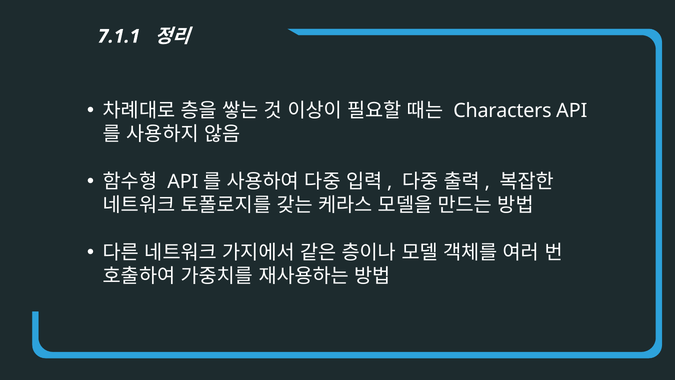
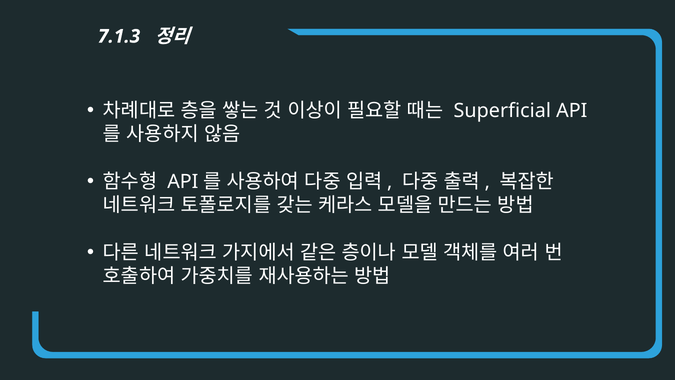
7.1.1: 7.1.1 -> 7.1.3 (119, 36)
Characters: Characters -> Superficial (502, 111)
